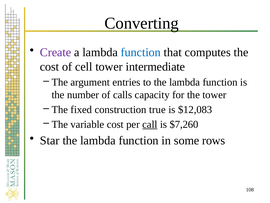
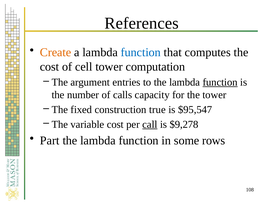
Converting: Converting -> References (142, 23)
Create colour: purple -> orange (55, 52)
intermediate: intermediate -> computation (155, 67)
function underline: none -> present (220, 82)
$12,083: $12,083 -> $95,547 (195, 109)
$7,260: $7,260 -> $9,278 (184, 124)
Star: Star -> Part (50, 140)
